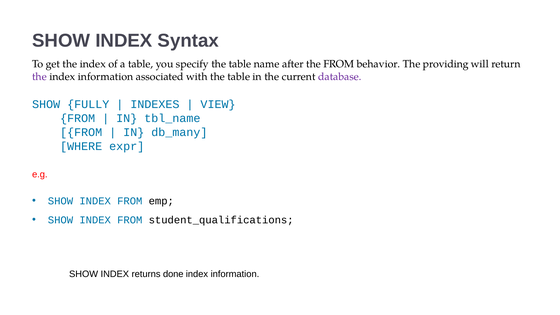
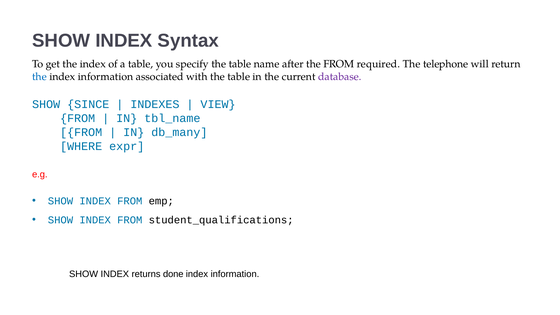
behavior: behavior -> required (378, 64)
providing: providing -> telephone (446, 64)
the colour: purple -> blue (39, 77)
FULLY: FULLY -> SINCE (88, 104)
